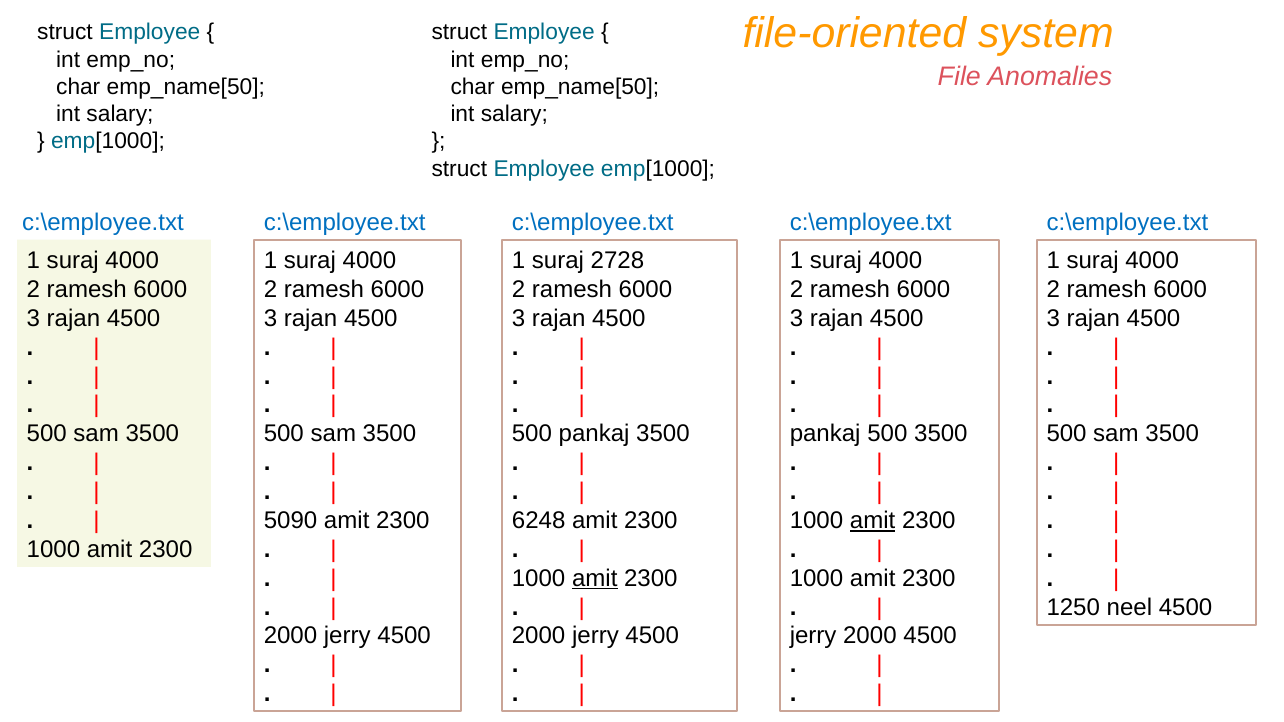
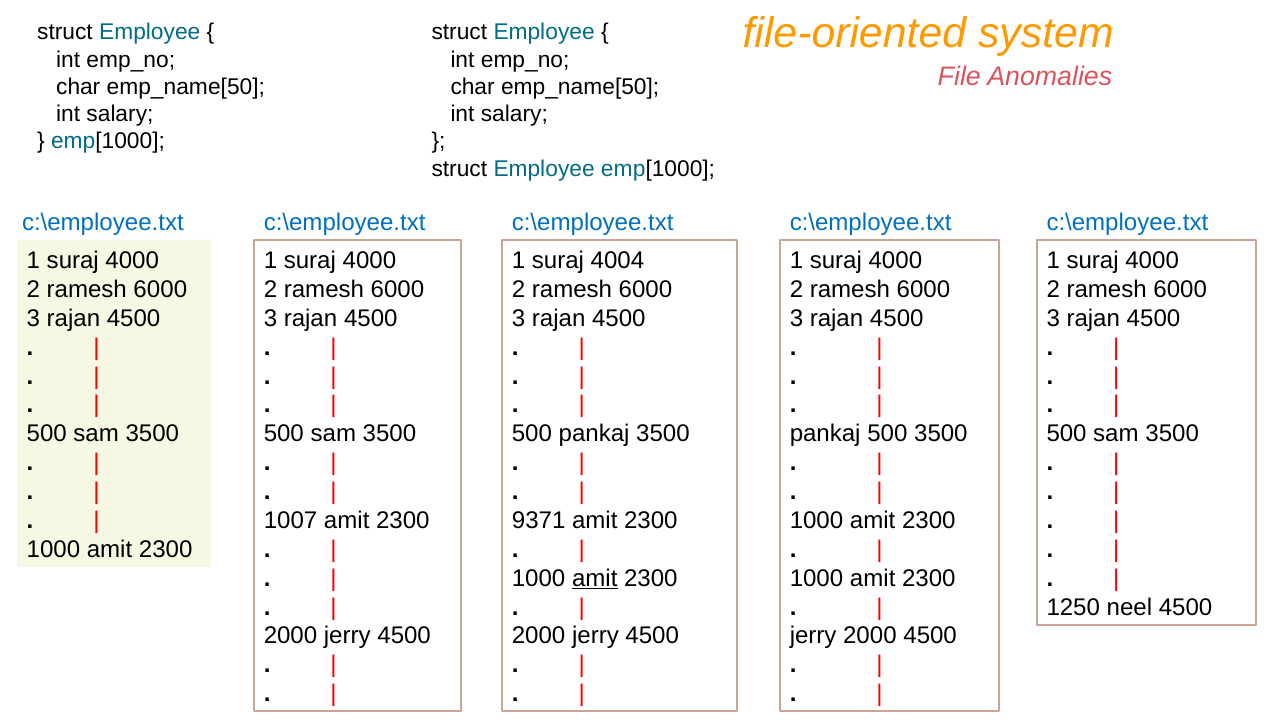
2728: 2728 -> 4004 (617, 261)
5090: 5090 -> 1007 (291, 521)
6248: 6248 -> 9371 (539, 521)
amit underline: present -> none (873, 521)
